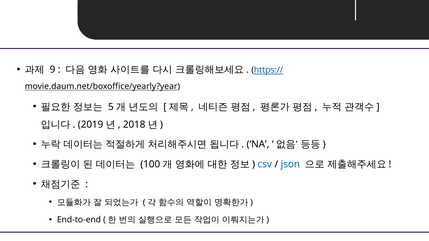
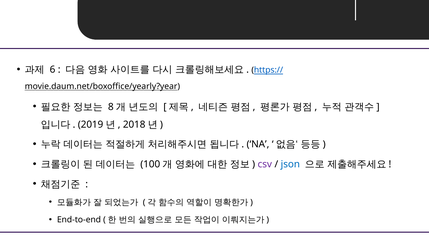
9: 9 -> 6 (53, 70)
5: 5 -> 8 (111, 107)
csv colour: blue -> purple (265, 164)
